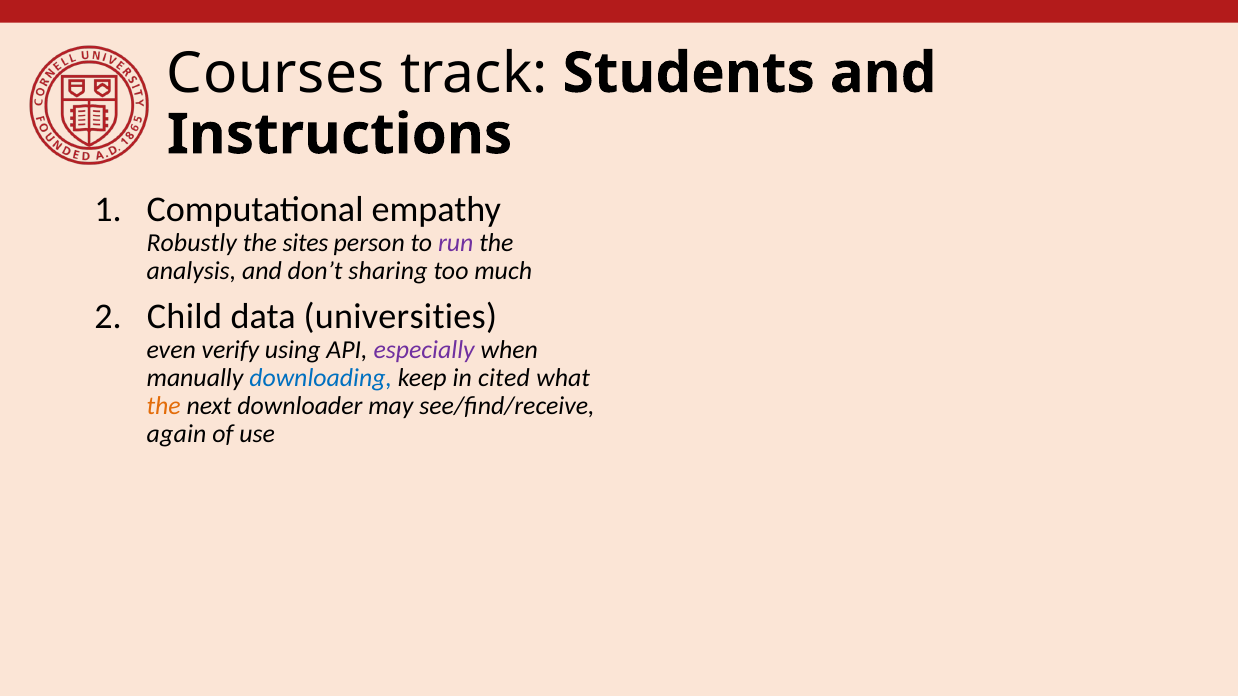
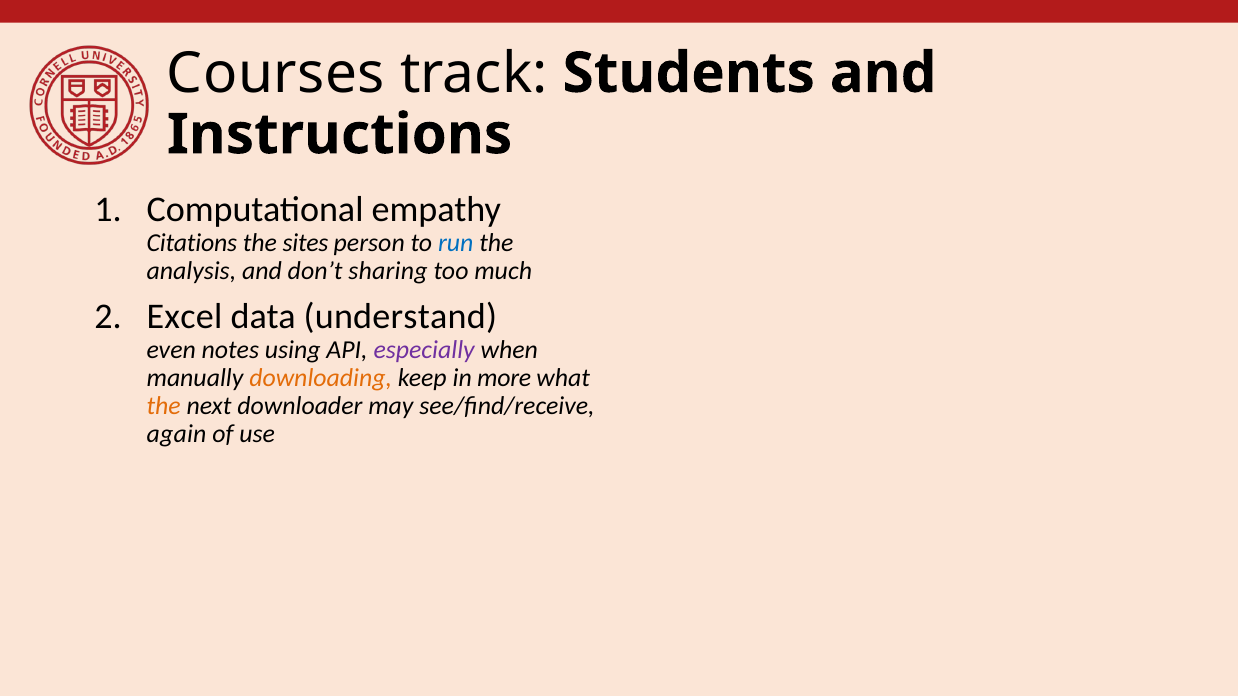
Robustly: Robustly -> Citations (192, 243)
run colour: purple -> blue (456, 243)
Child: Child -> Excel (184, 317)
universities: universities -> understand (400, 317)
verify: verify -> notes (230, 350)
downloading colour: blue -> orange (321, 378)
cited: cited -> more (504, 378)
